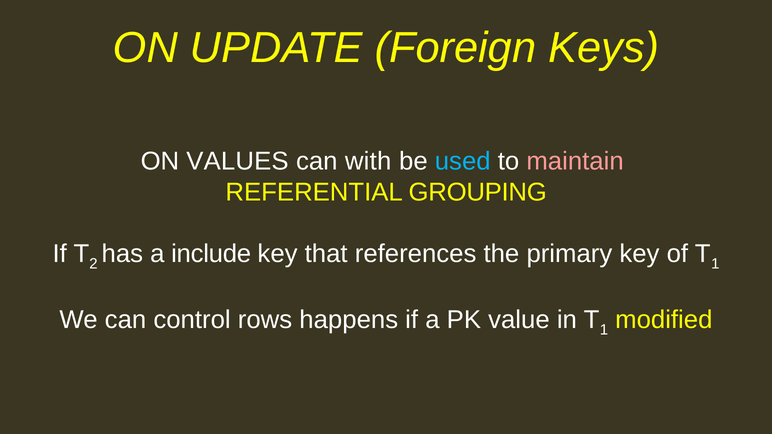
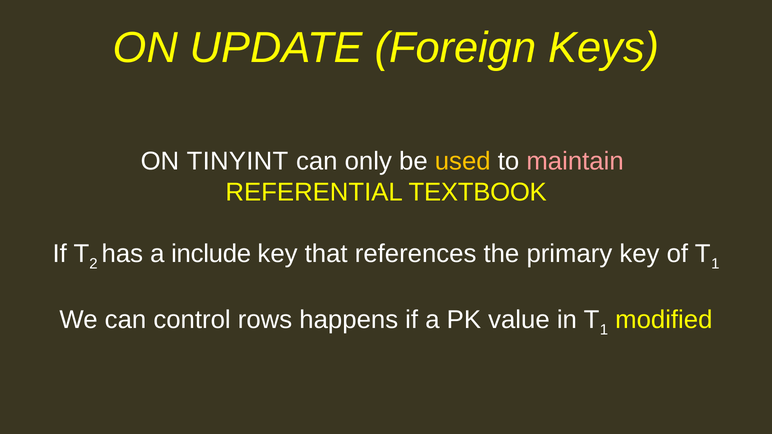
VALUES: VALUES -> TINYINT (237, 161)
with: with -> only (368, 161)
used colour: light blue -> yellow (463, 161)
GROUPING: GROUPING -> TEXTBOOK (478, 192)
